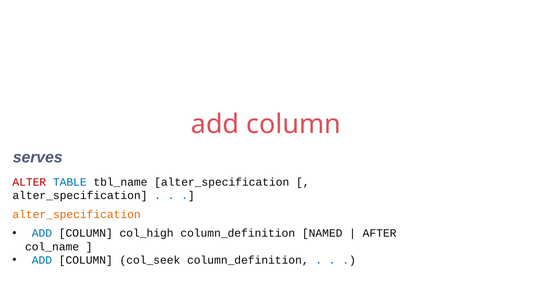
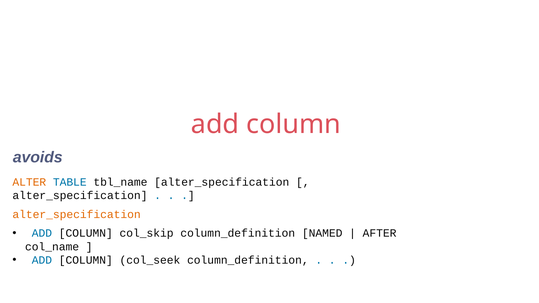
serves: serves -> avoids (38, 157)
ALTER colour: red -> orange (29, 182)
col_high: col_high -> col_skip (147, 233)
